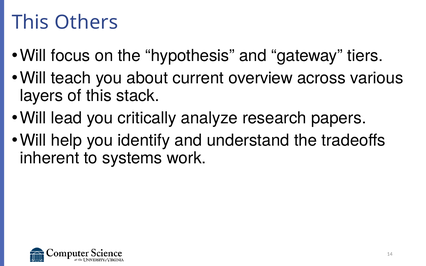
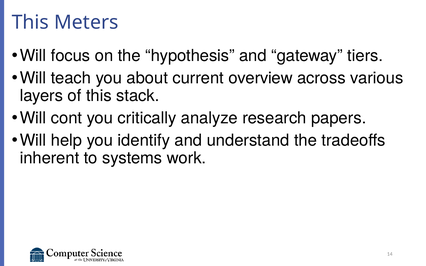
Others: Others -> Meters (86, 22)
lead: lead -> cont (67, 118)
